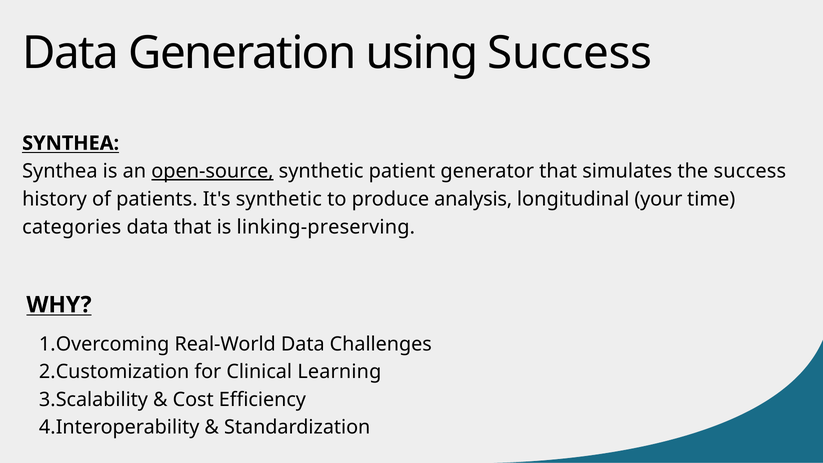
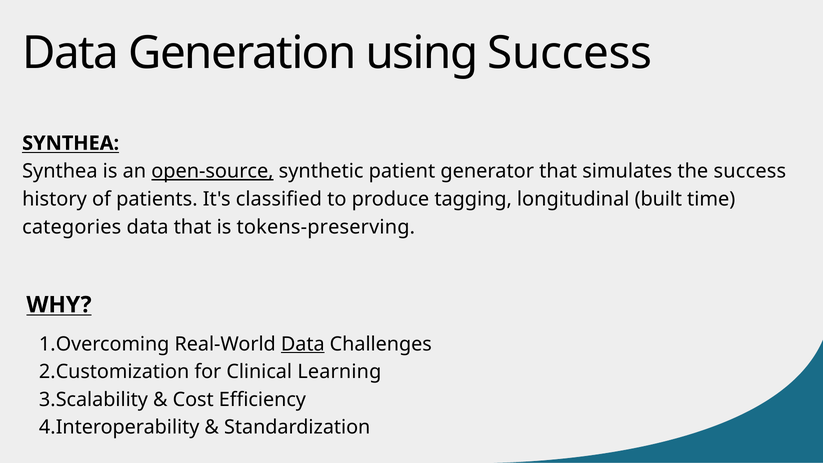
It's synthetic: synthetic -> classified (279, 199)
analysis: analysis -> tagging (473, 199)
your: your -> built (658, 199)
linking-preserving: linking-preserving -> tokens-preserving (326, 227)
Data underline: none -> present (303, 344)
